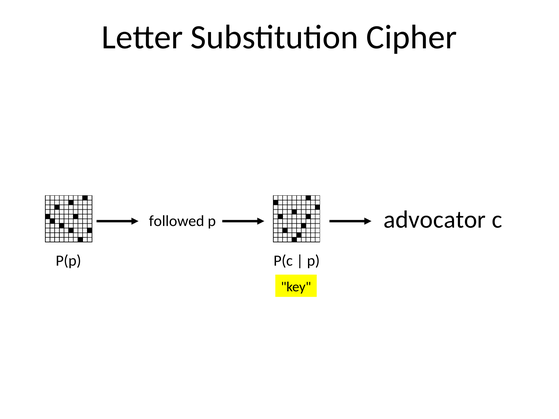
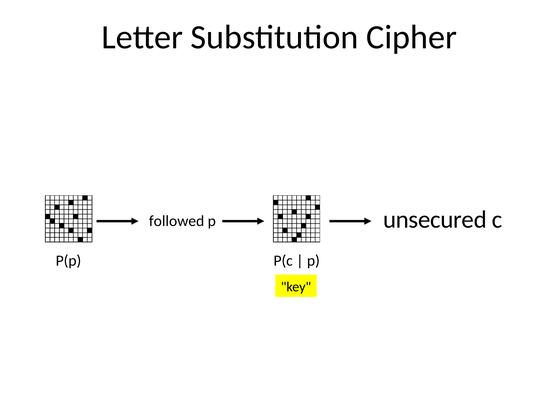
advocator: advocator -> unsecured (435, 220)
